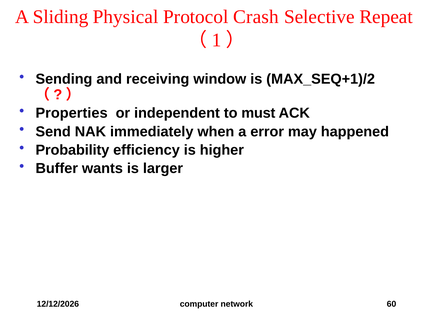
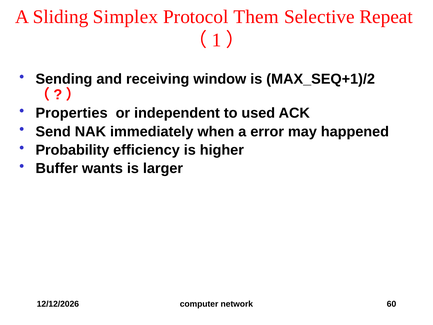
Physical: Physical -> Simplex (126, 17)
Crash: Crash -> Them (256, 17)
must: must -> used (258, 113)
